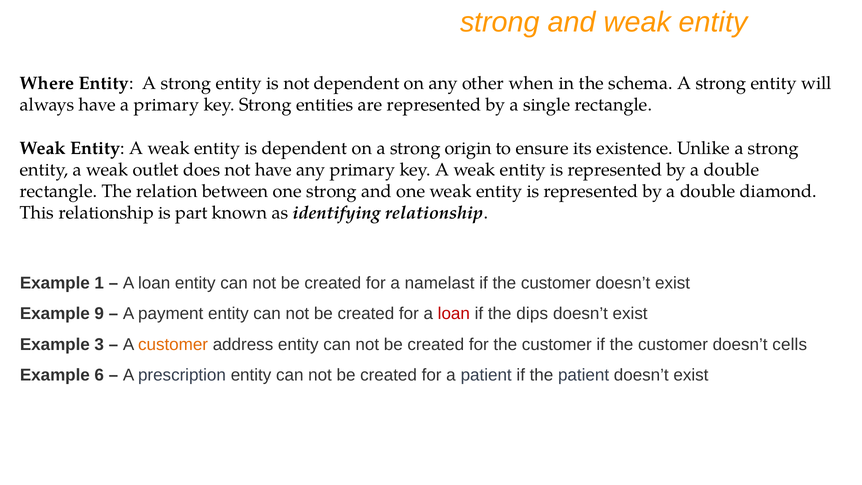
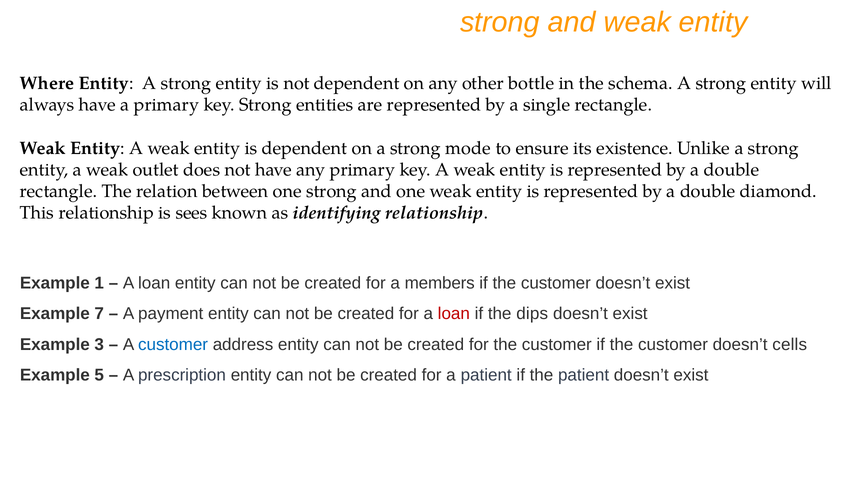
when: when -> bottle (531, 83)
origin: origin -> mode (468, 148)
part: part -> sees (192, 213)
namelast: namelast -> members (440, 283)
9: 9 -> 7 (99, 314)
customer colour: orange -> blue (173, 344)
6: 6 -> 5 (99, 375)
